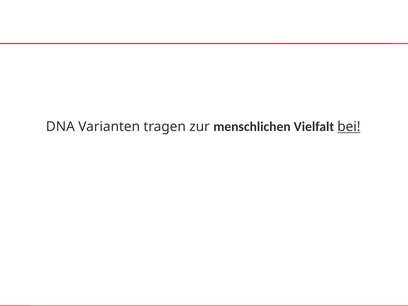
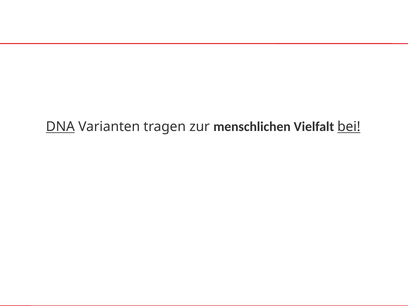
DNA underline: none -> present (60, 127)
